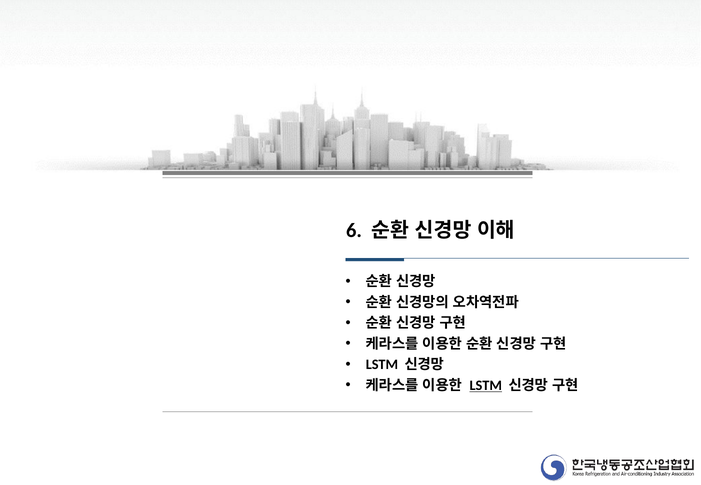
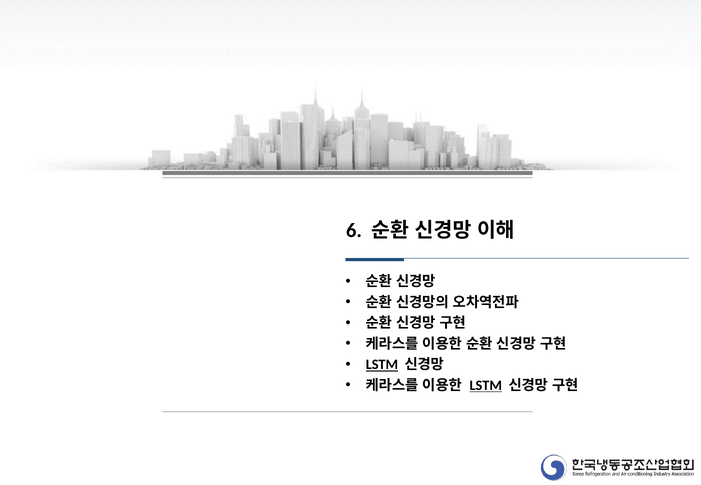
LSTM underline: none -> present (382, 365)
